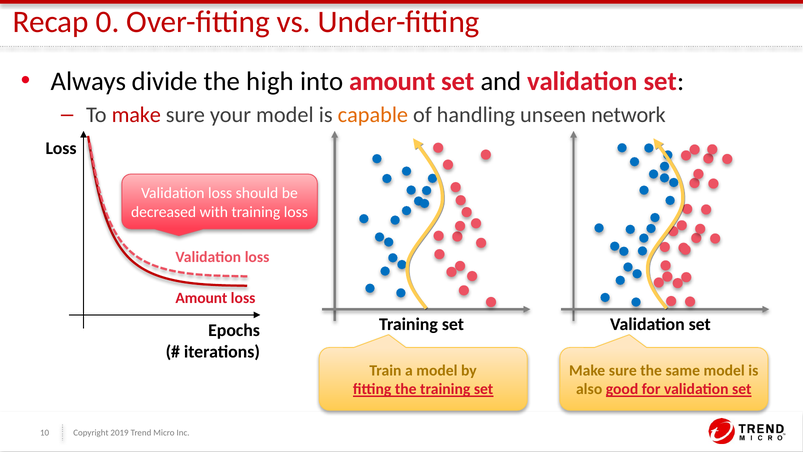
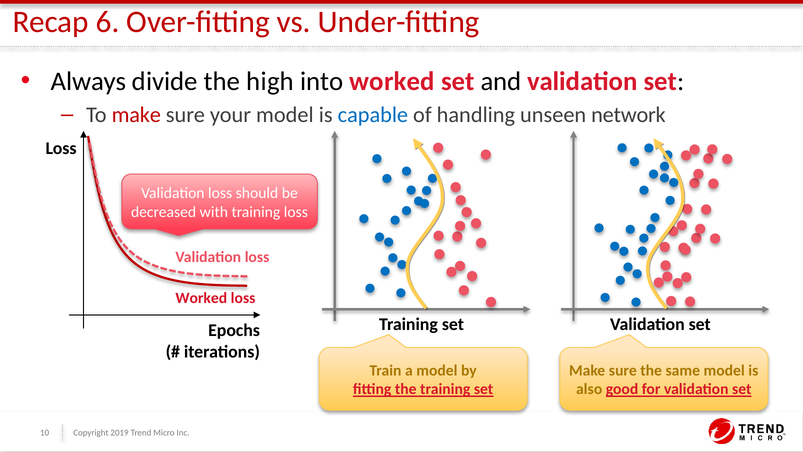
0: 0 -> 6 (108, 22)
into amount: amount -> worked (392, 81)
capable colour: orange -> blue (373, 115)
Amount: Amount -> Worked (201, 298)
